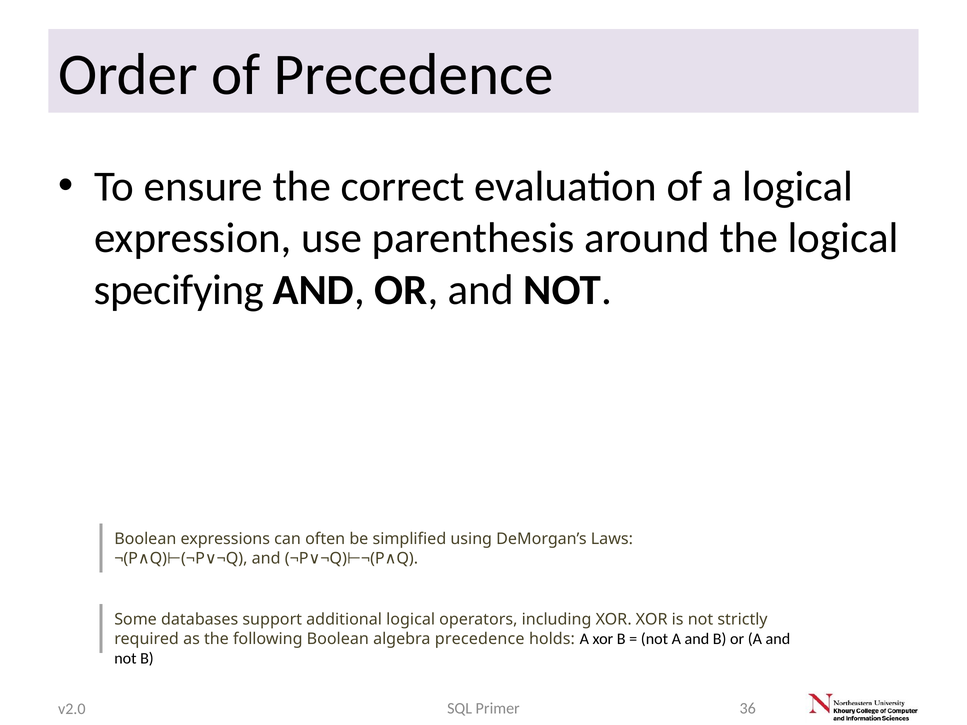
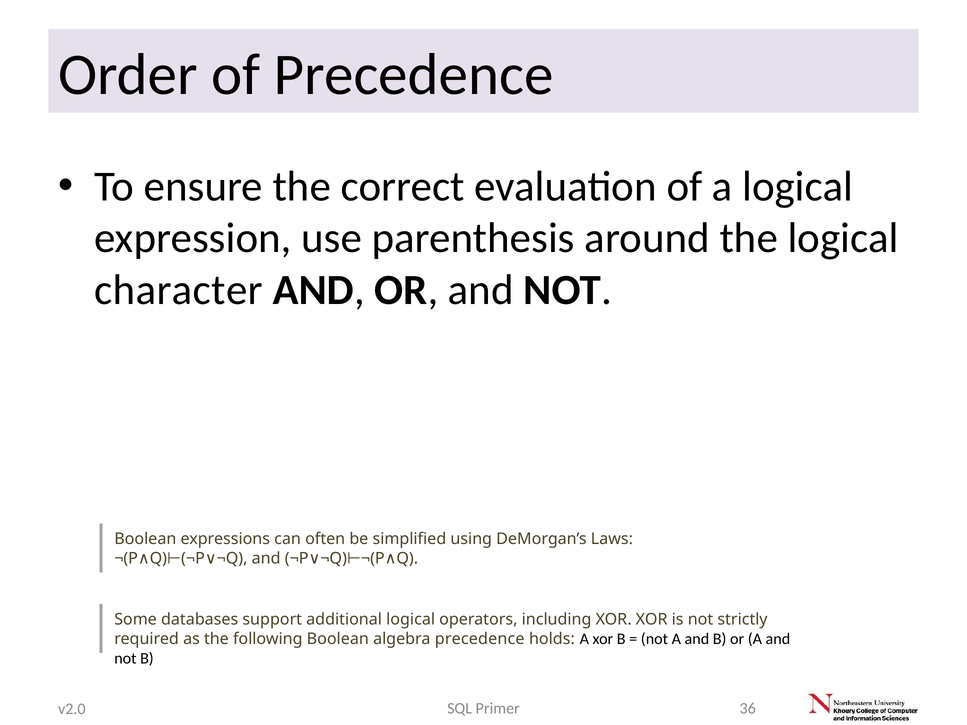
specifying: specifying -> character (178, 290)
